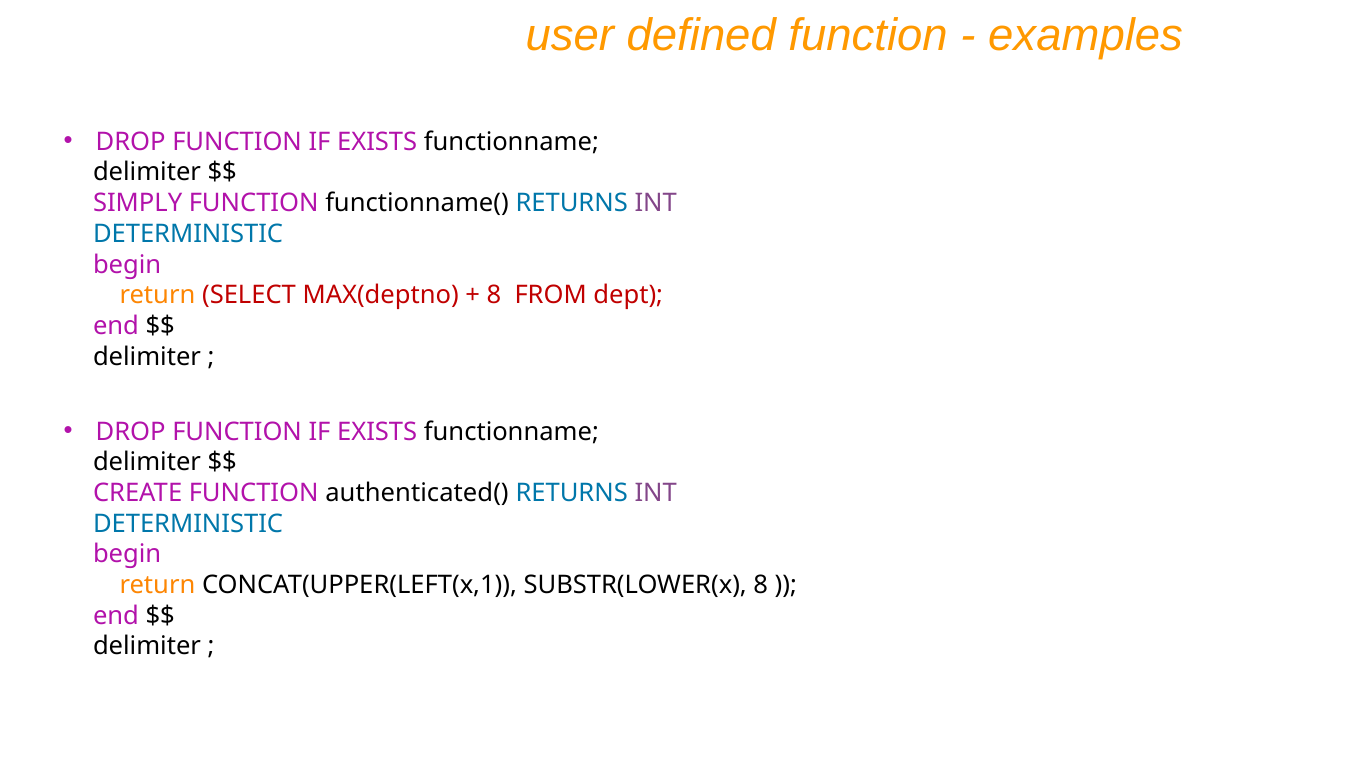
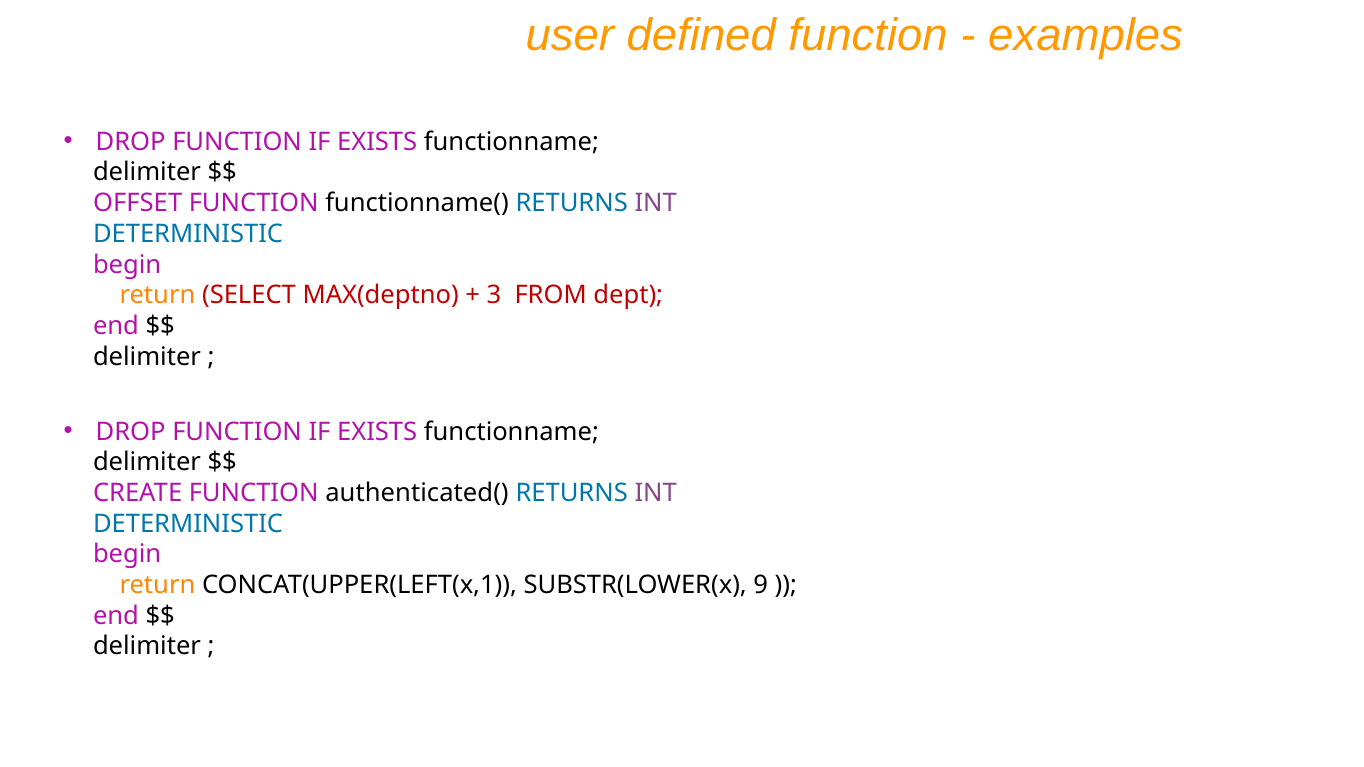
SIMPLY: SIMPLY -> OFFSET (138, 203)
8: 8 -> 3 (494, 295)
SUBSTR(LOWER(x 8: 8 -> 9 (761, 585)
